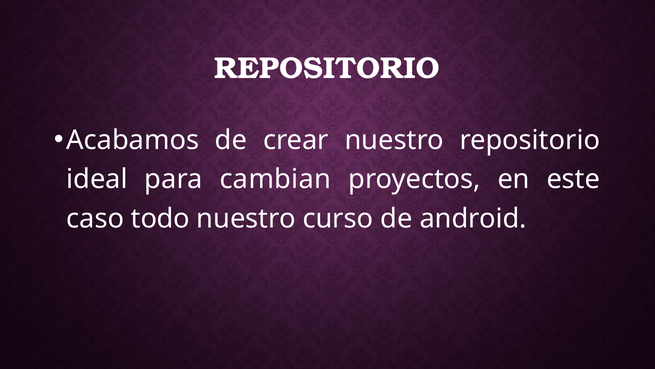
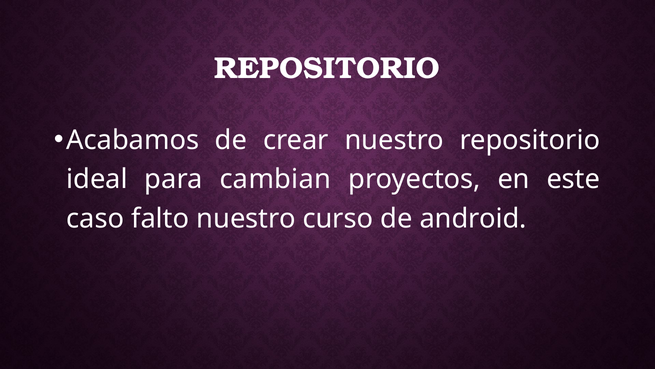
todo: todo -> falto (160, 218)
